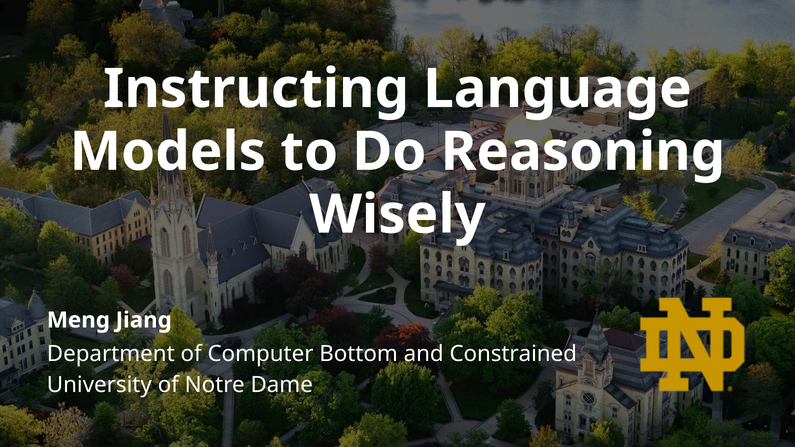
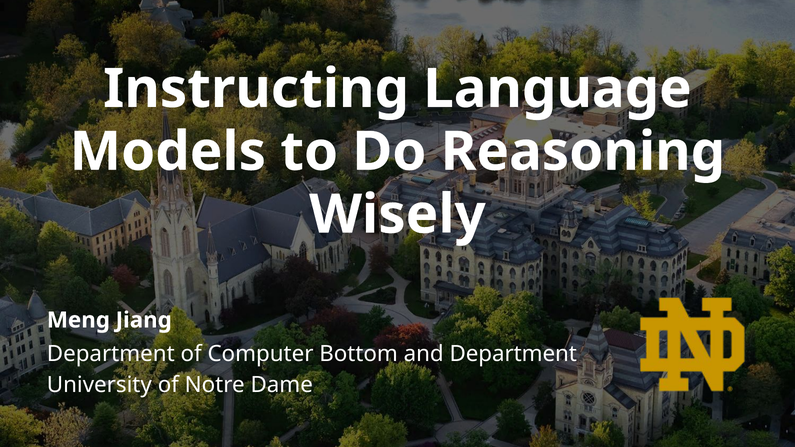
and Constrained: Constrained -> Department (513, 354)
